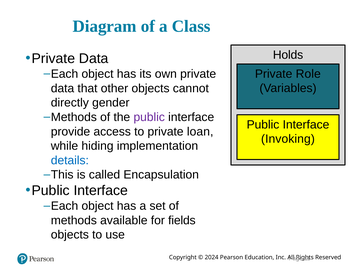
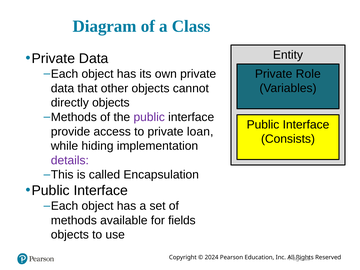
Holds: Holds -> Entity (288, 55)
directly gender: gender -> objects (111, 103)
Invoking: Invoking -> Consists (288, 139)
details colour: blue -> purple (70, 160)
